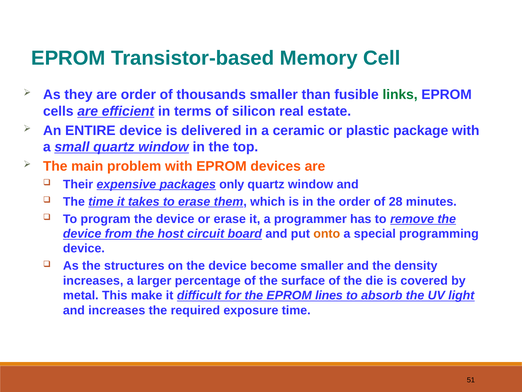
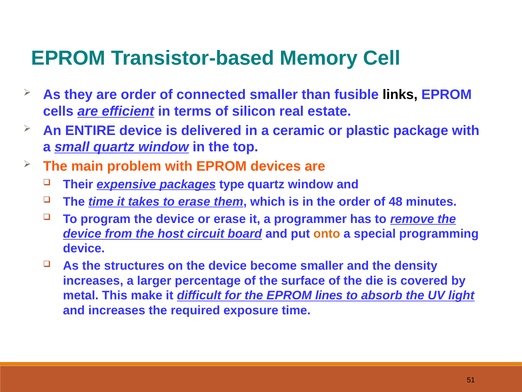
thousands: thousands -> connected (211, 95)
links colour: green -> black (400, 95)
only: only -> type (232, 184)
28: 28 -> 48 (396, 201)
